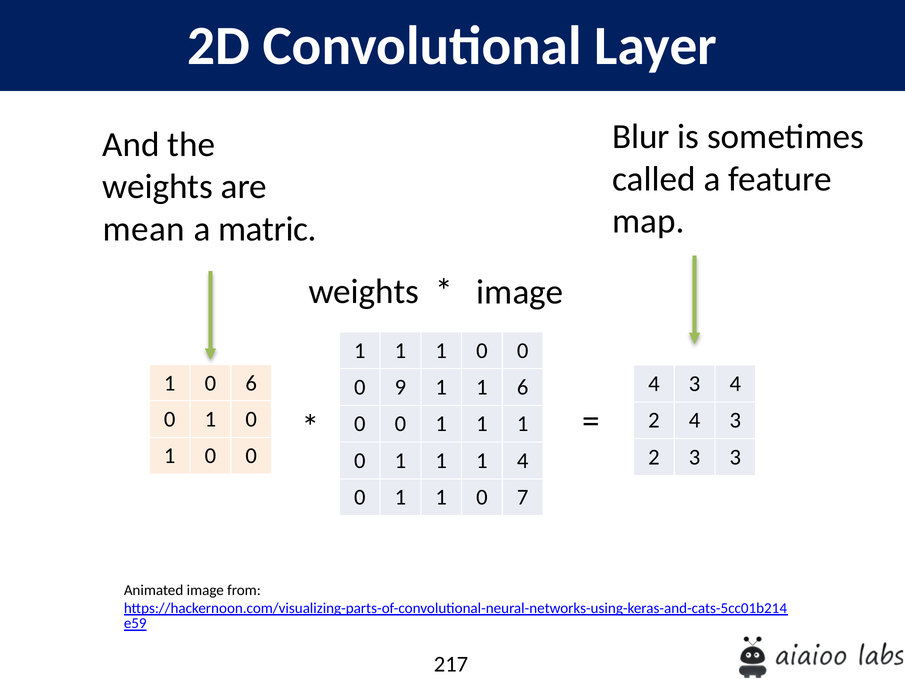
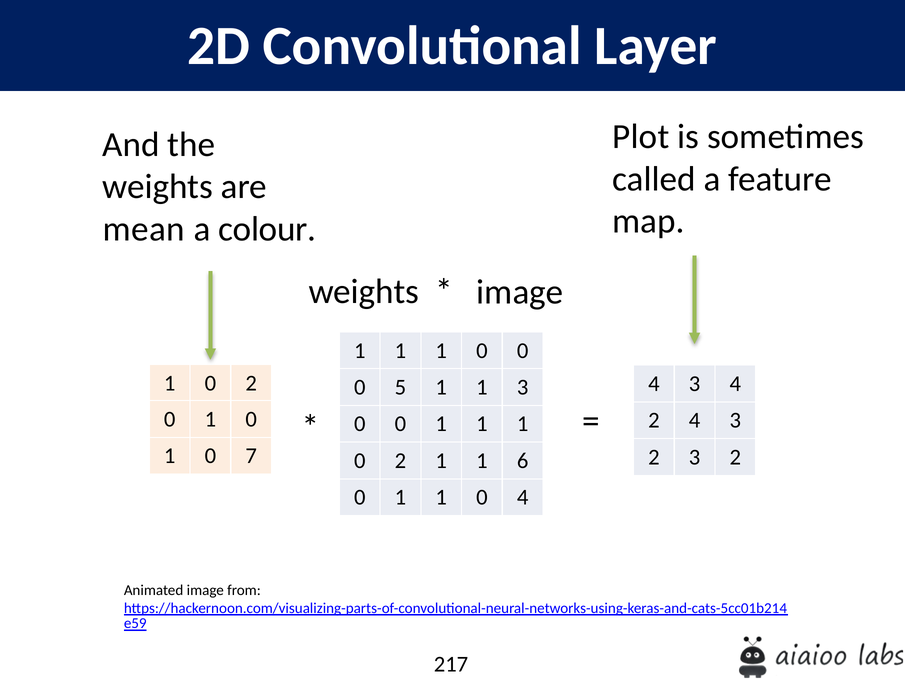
Blur: Blur -> Plot (641, 137)
matric: matric -> colour (267, 229)
6: 6 -> 2 (251, 383)
9: 9 -> 5 (400, 387)
1 6: 6 -> 3 (523, 387)
0: 0 -> 7 (251, 456)
2 3 3: 3 -> 2 (735, 457)
1: 1 -> 2 (400, 461)
1 4: 4 -> 6 (523, 461)
0 7: 7 -> 4 (523, 497)
